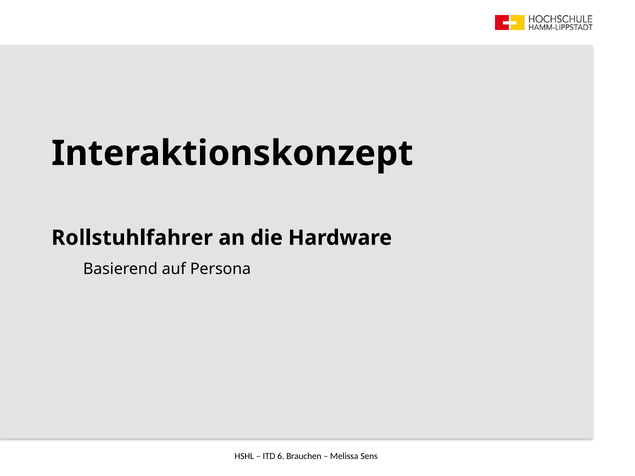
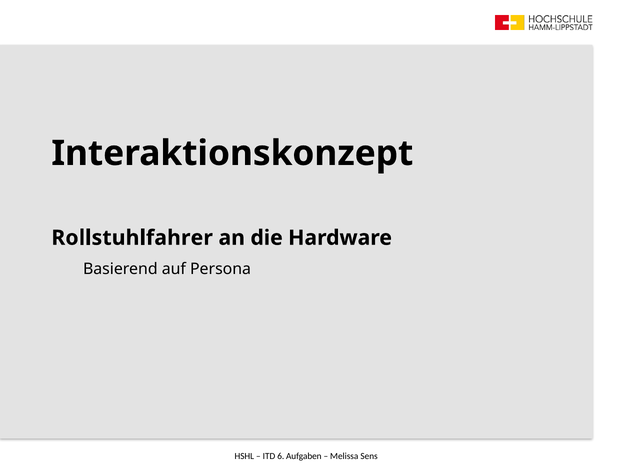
Brauchen: Brauchen -> Aufgaben (304, 456)
